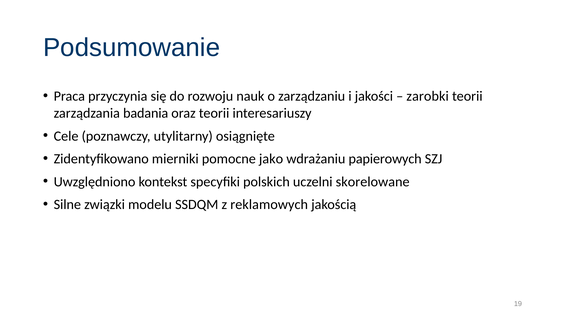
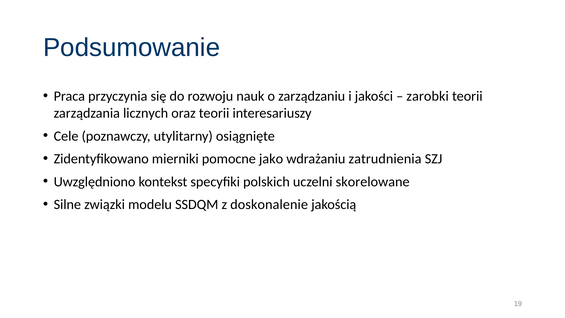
badania: badania -> licznych (146, 113)
papierowych: papierowych -> zatrudnienia (385, 159)
reklamowych: reklamowych -> doskonalenie (269, 204)
